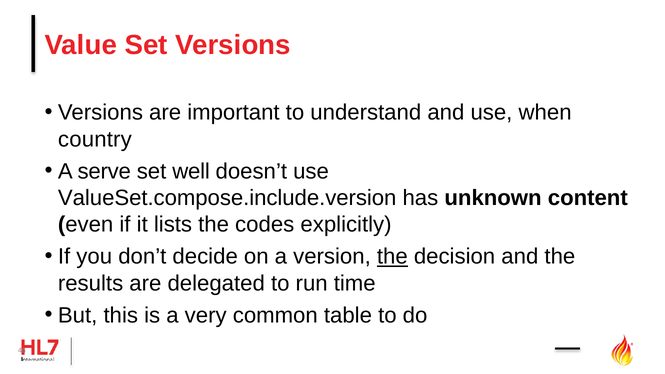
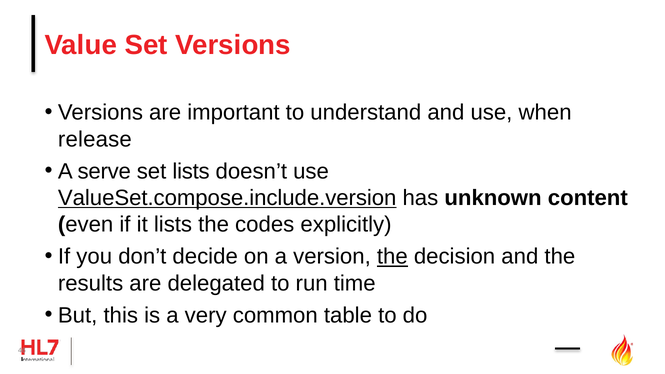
country: country -> release (95, 139)
set well: well -> lists (191, 171)
ValueSet.compose.include.version underline: none -> present (227, 198)
